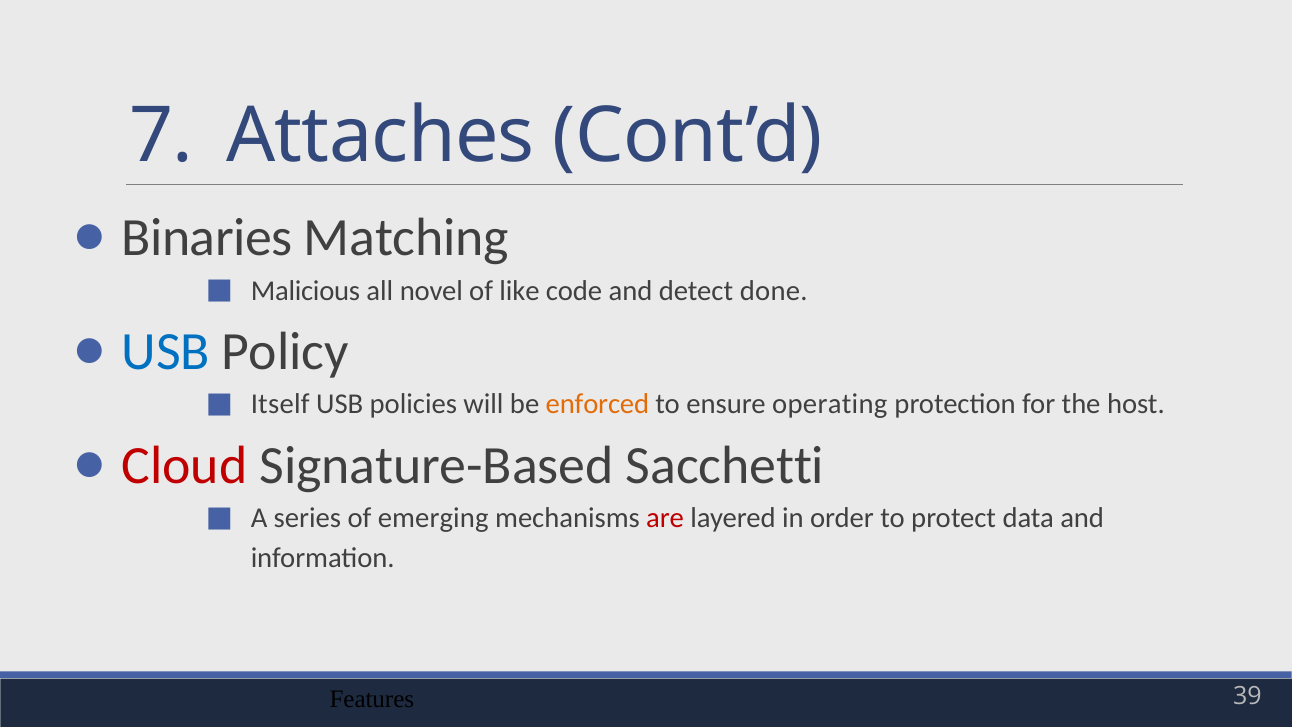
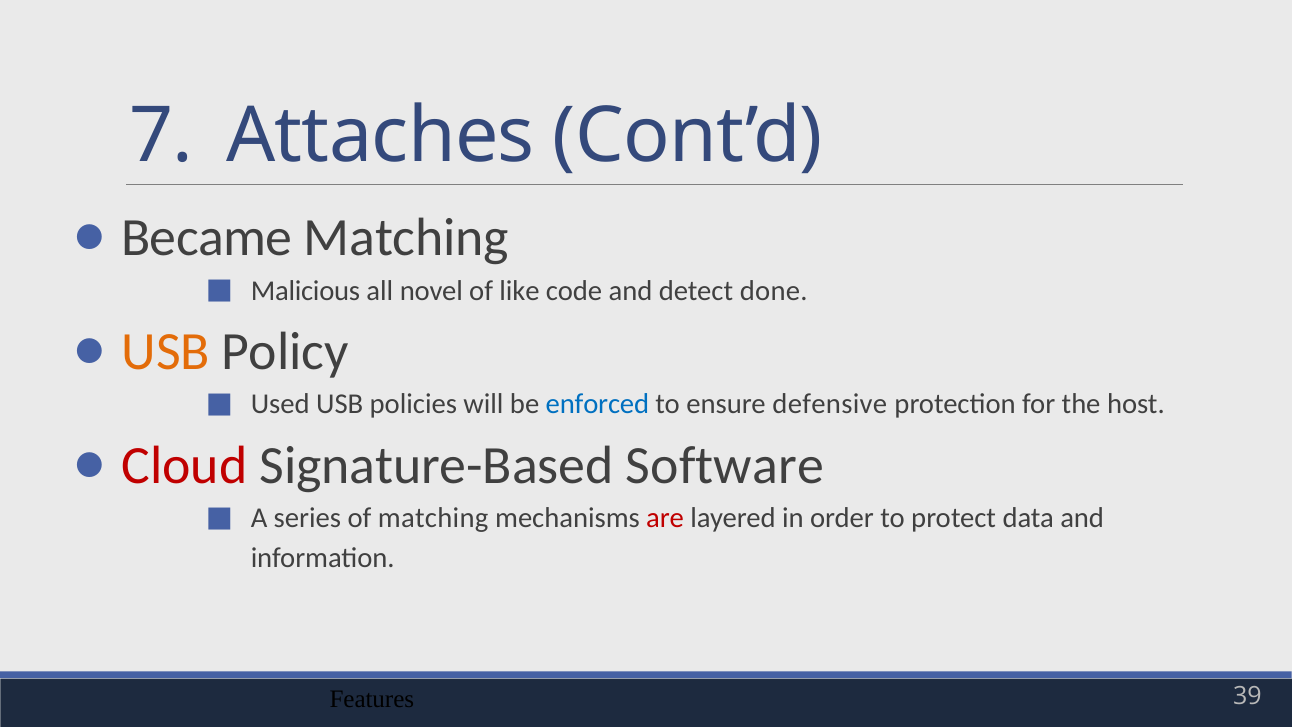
Binaries: Binaries -> Became (207, 238)
USB colour: blue -> orange (166, 351)
Itself: Itself -> Used (280, 404)
enforced colour: orange -> blue (597, 404)
operating: operating -> defensive (830, 404)
Sacchetti: Sacchetti -> Software (725, 465)
of emerging: emerging -> matching (433, 518)
